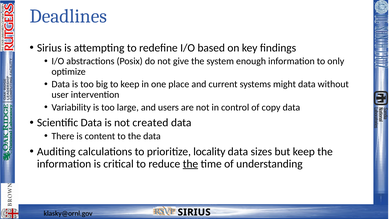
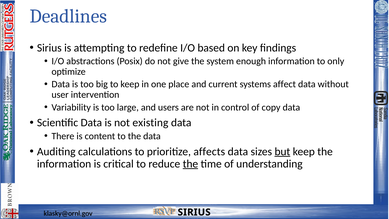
might: might -> affect (284, 84)
created: created -> existing (150, 123)
locality: locality -> affects (209, 151)
but underline: none -> present (282, 151)
